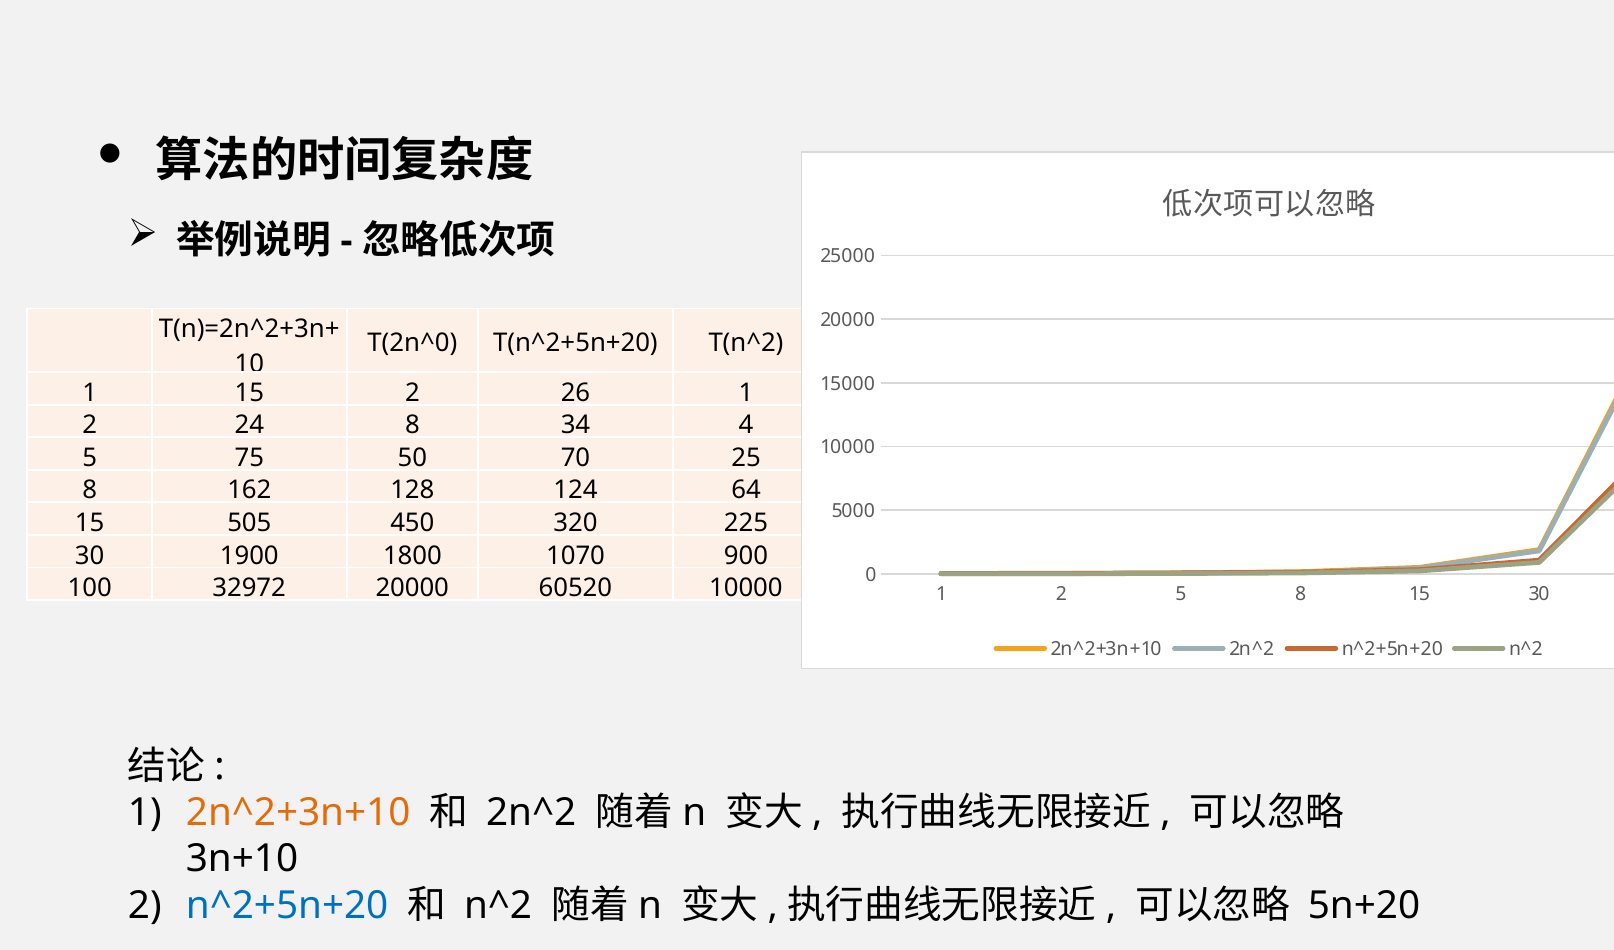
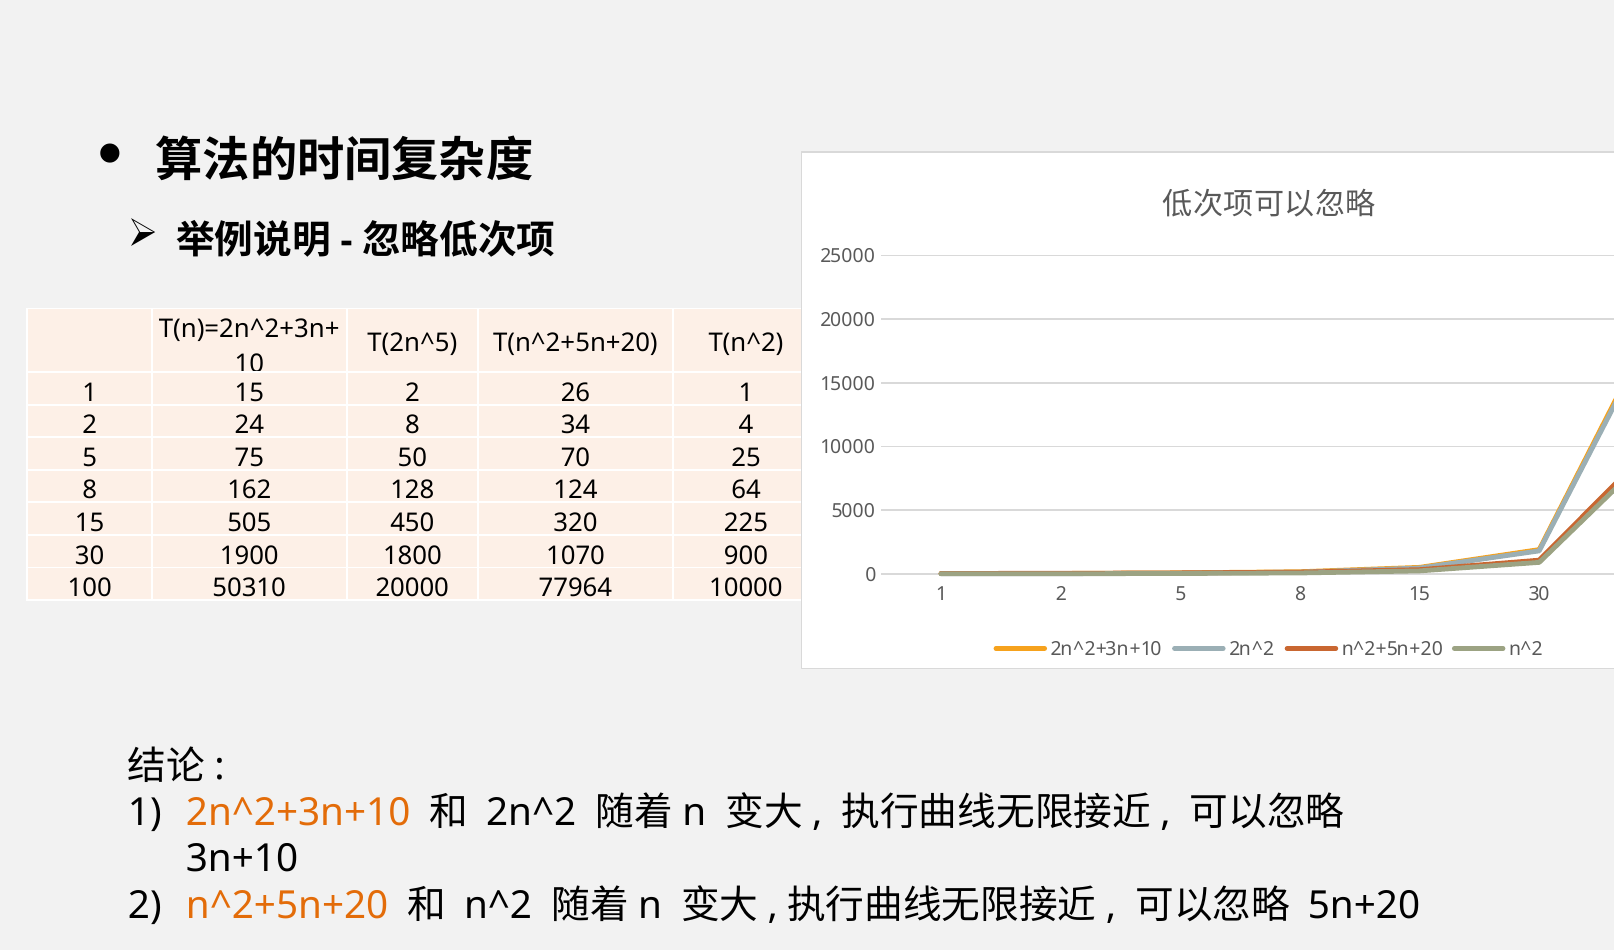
T(2n^0: T(2n^0 -> T(2n^5 (412, 343)
32972: 32972 -> 50310 (249, 588)
60520: 60520 -> 77964 (575, 588)
n^2+5n+20 colour: blue -> orange (287, 906)
